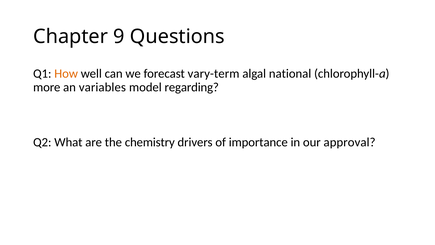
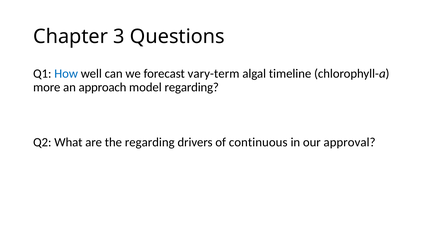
9: 9 -> 3 (119, 37)
How colour: orange -> blue (66, 74)
national: national -> timeline (290, 74)
variables: variables -> approach (103, 87)
the chemistry: chemistry -> regarding (150, 142)
importance: importance -> continuous (258, 142)
